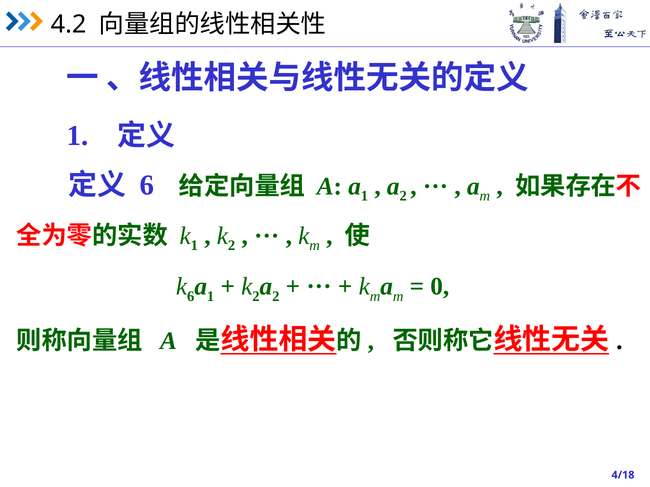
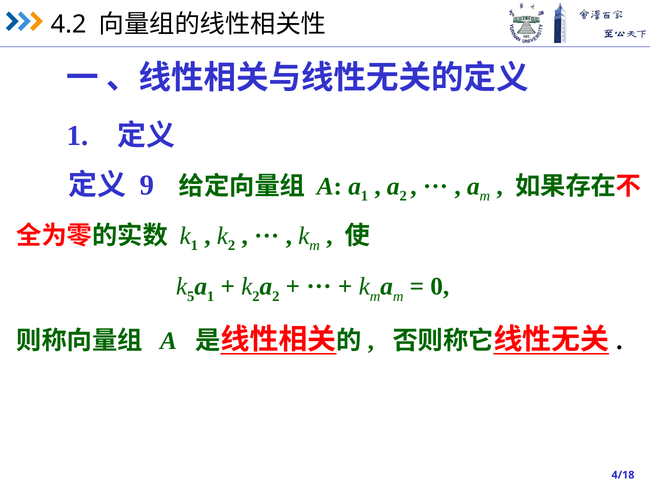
6: 6 -> 9 (147, 185)
6: 6 -> 5 (191, 297)
